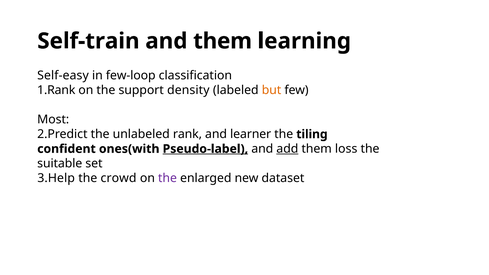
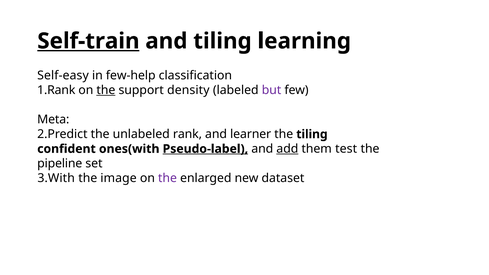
Self-train underline: none -> present (88, 41)
and them: them -> tiling (222, 41)
few-loop: few-loop -> few-help (131, 76)
the underline: none -> present (106, 90)
but colour: orange -> purple (272, 90)
Most: Most -> Meta (53, 120)
loss: loss -> test (346, 149)
suitable: suitable -> pipeline (60, 164)
3.Help: 3.Help -> 3.With (56, 178)
crowd: crowd -> image (119, 178)
